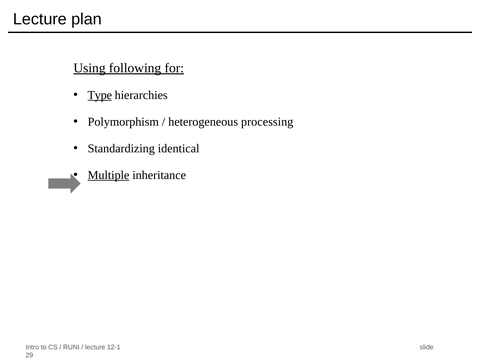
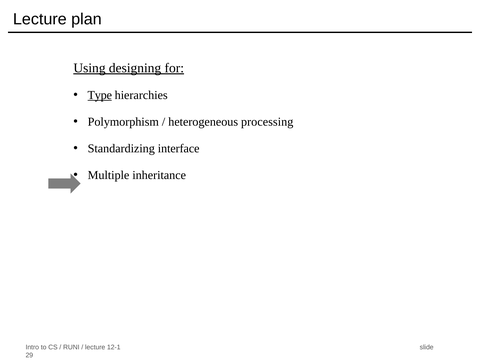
following: following -> designing (135, 68)
identical: identical -> interface (179, 148)
Multiple underline: present -> none (109, 175)
